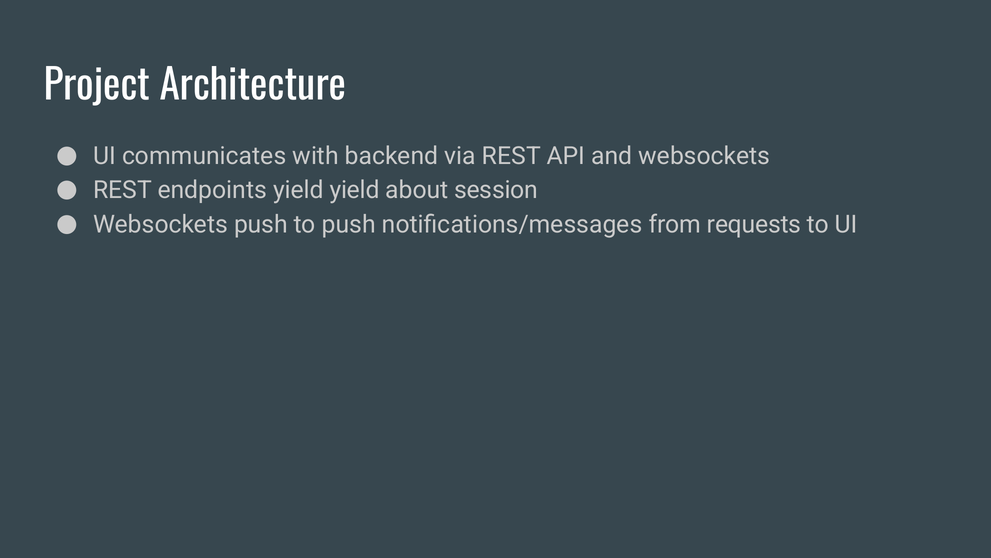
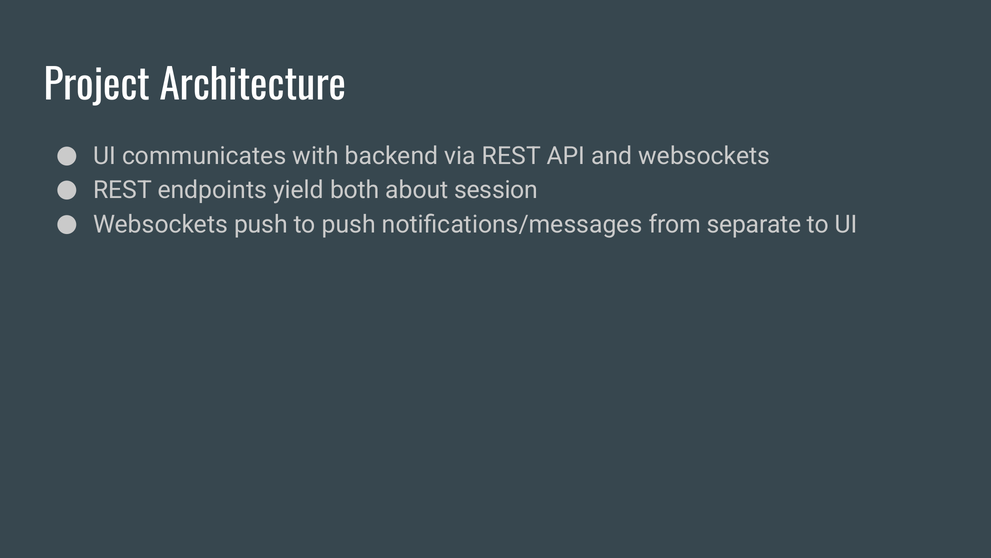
yield yield: yield -> both (355, 190)
requests: requests -> separate (754, 224)
